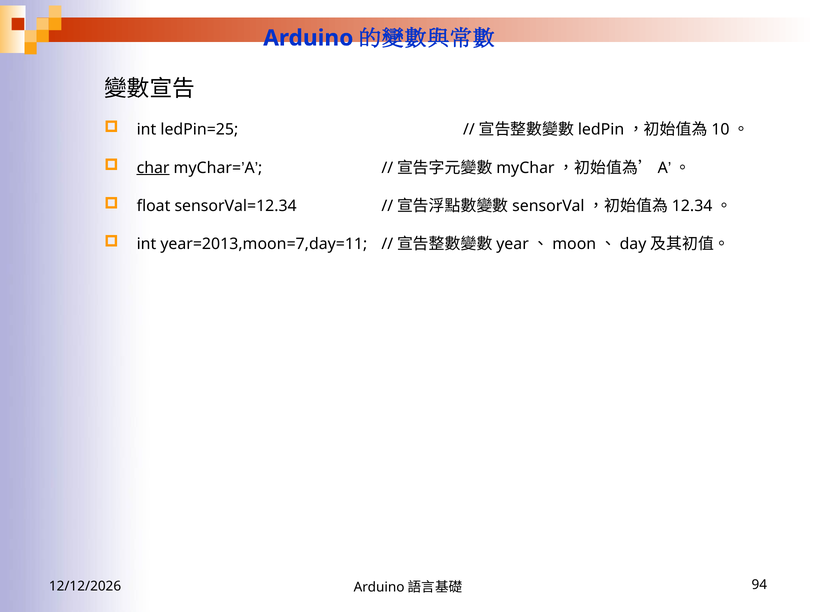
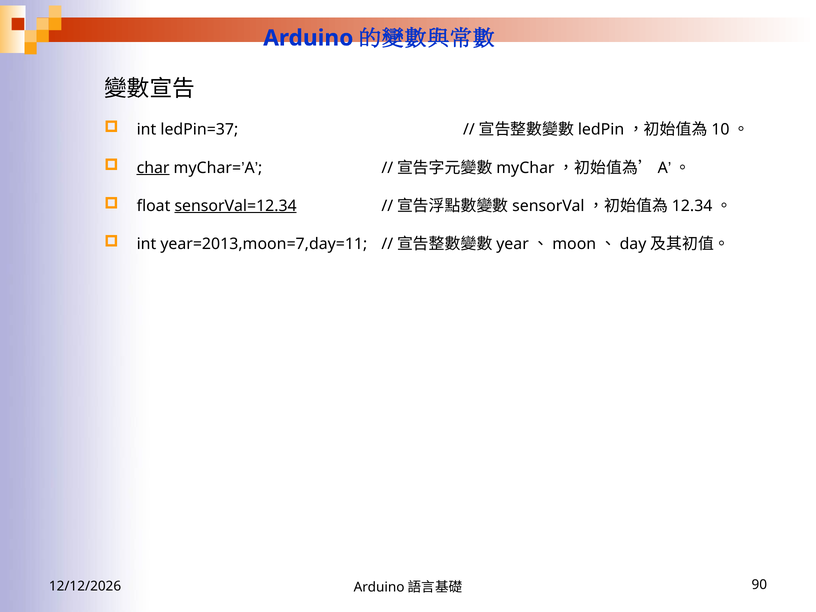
ledPin=25: ledPin=25 -> ledPin=37 (199, 130)
sensorVal=12.34 underline: none -> present (236, 206)
94: 94 -> 90 (759, 585)
